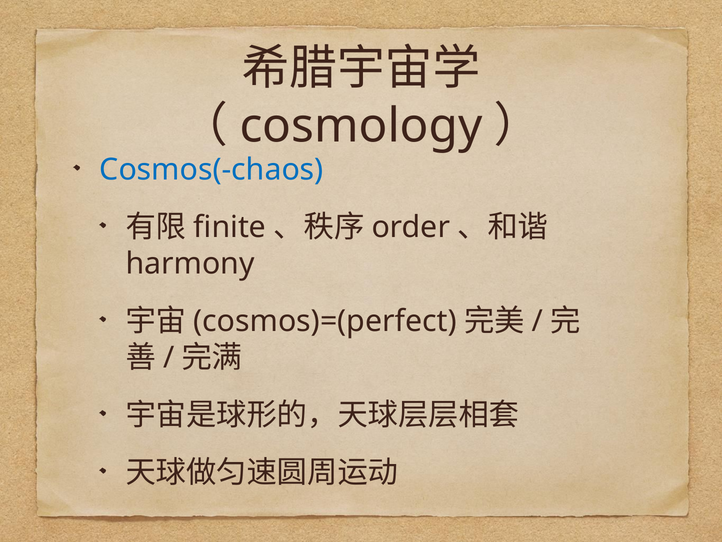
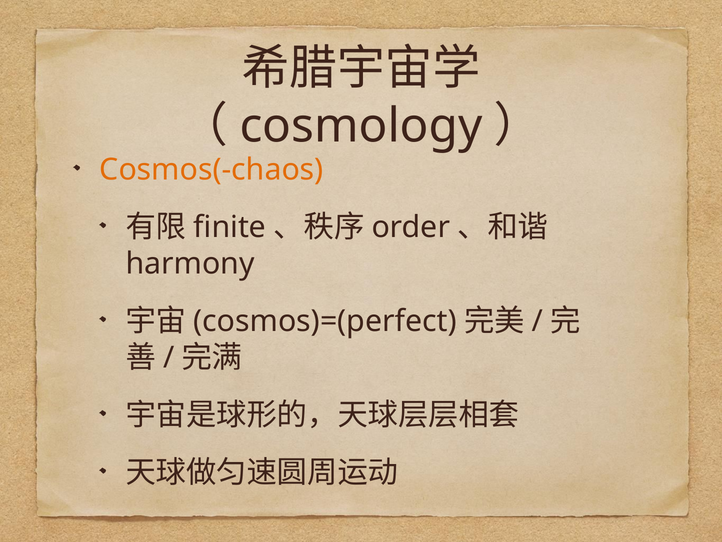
Cosmos(-chaos colour: blue -> orange (211, 169)
